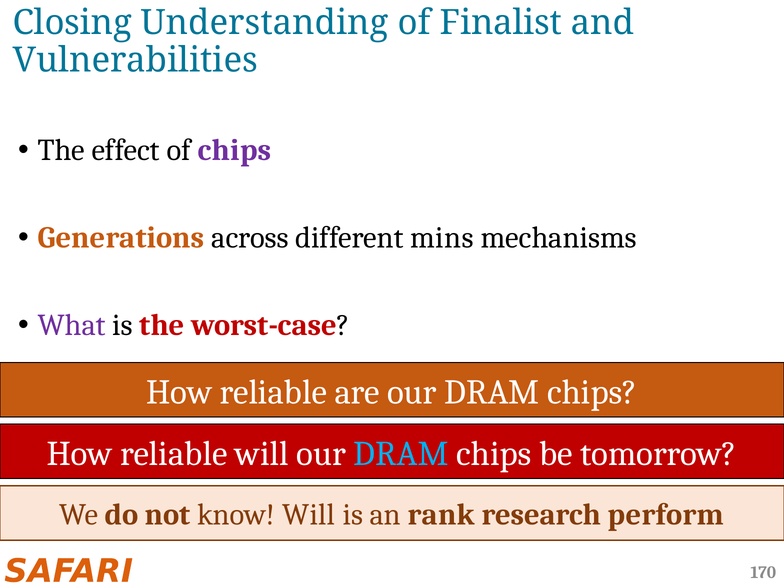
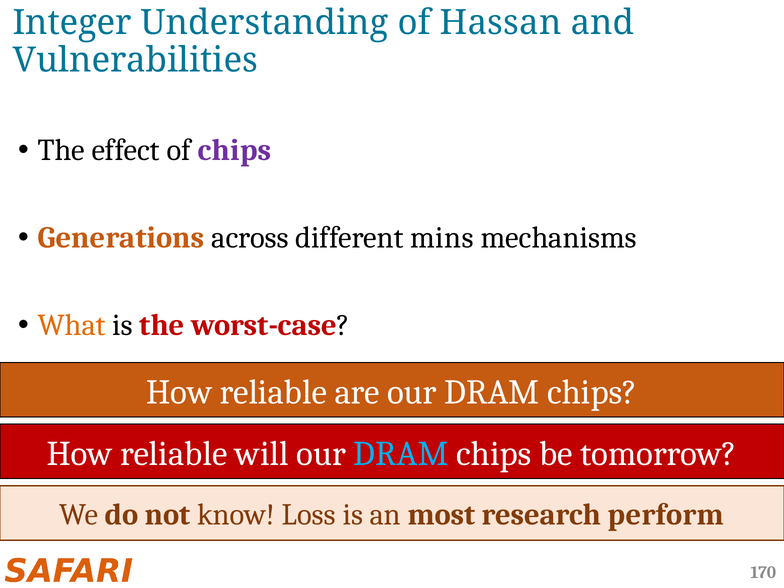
Closing: Closing -> Integer (72, 23)
Finalist: Finalist -> Hassan (501, 23)
What colour: purple -> orange (72, 325)
know Will: Will -> Loss (309, 515)
rank: rank -> most (441, 515)
